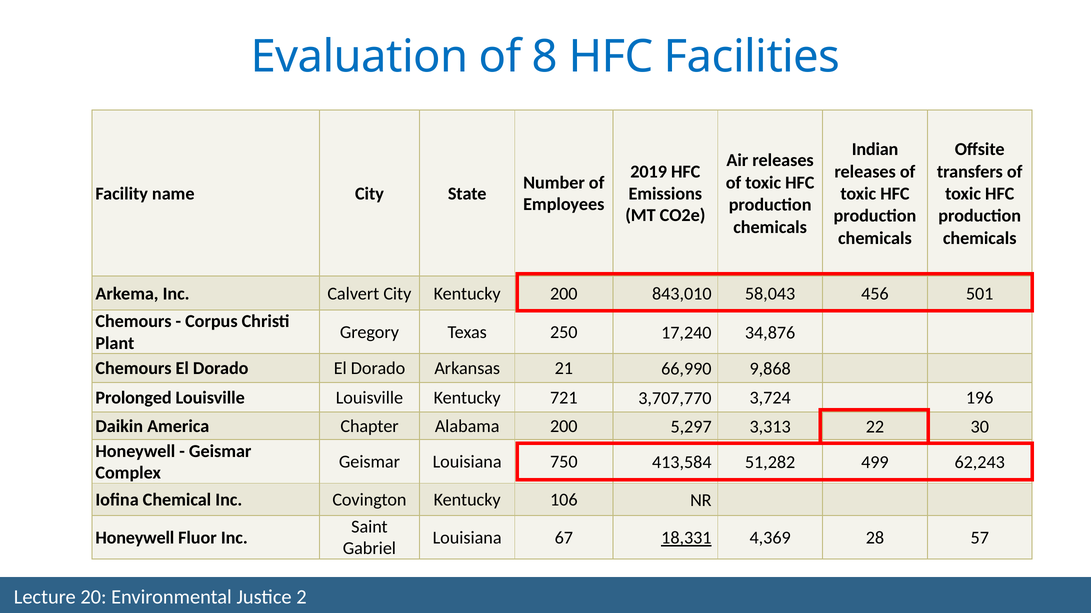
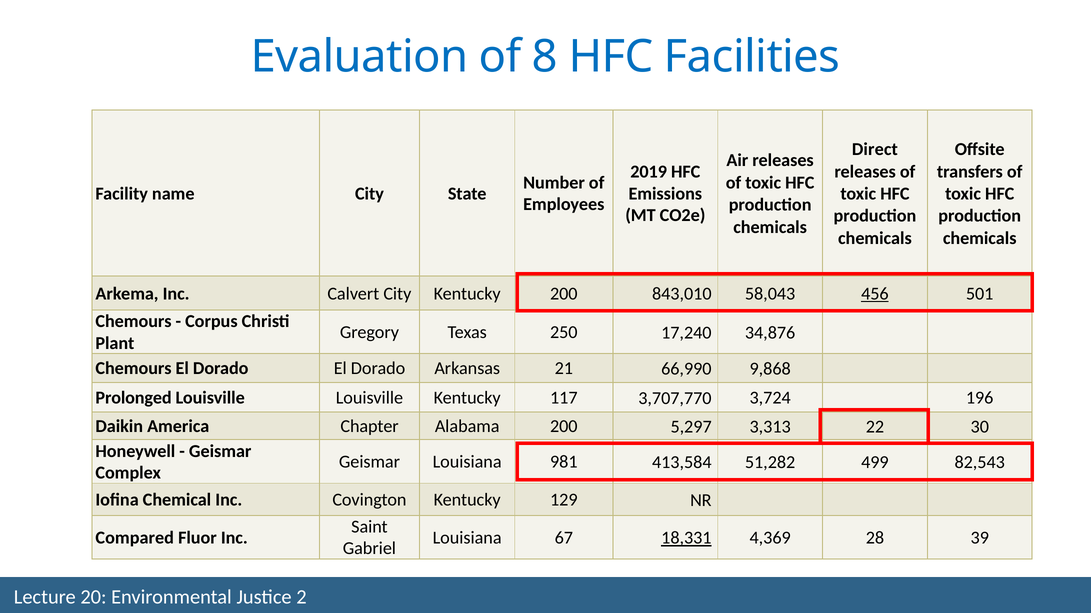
Indian: Indian -> Direct (875, 150)
456 underline: none -> present (875, 294)
721: 721 -> 117 (564, 398)
750: 750 -> 981 (564, 462)
62,243: 62,243 -> 82,543 (980, 463)
106: 106 -> 129 (564, 500)
Honeywell: Honeywell -> Compared (135, 538)
57: 57 -> 39 (980, 538)
